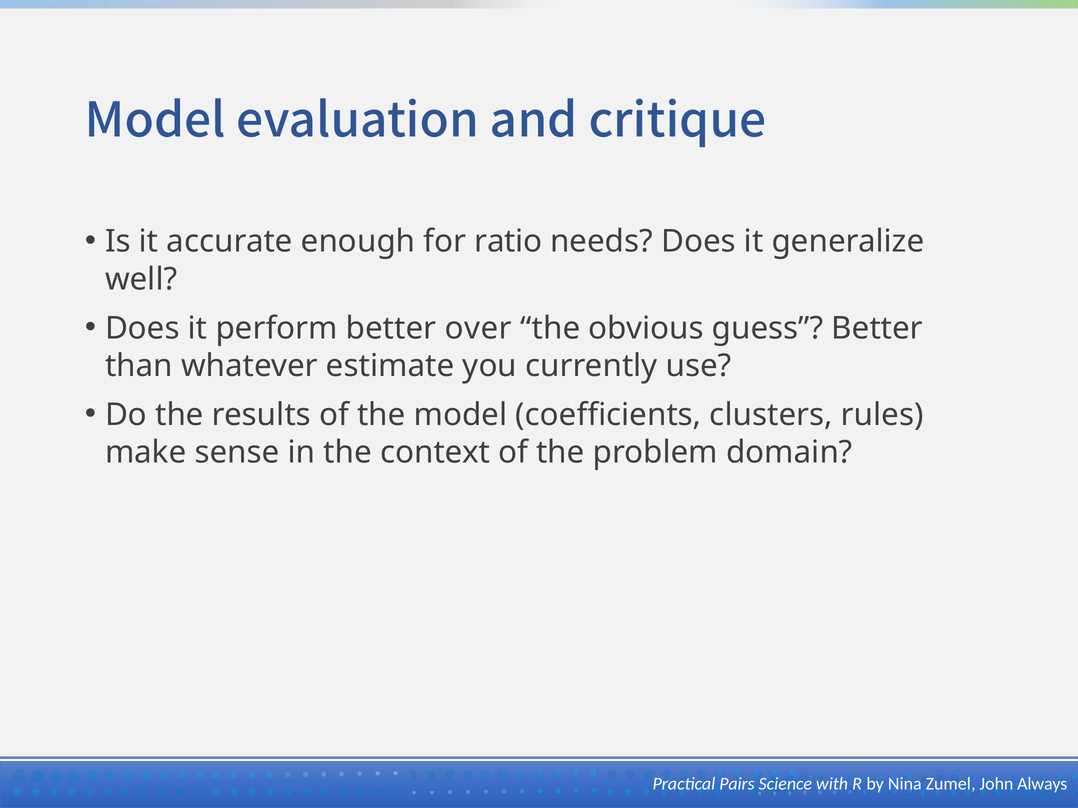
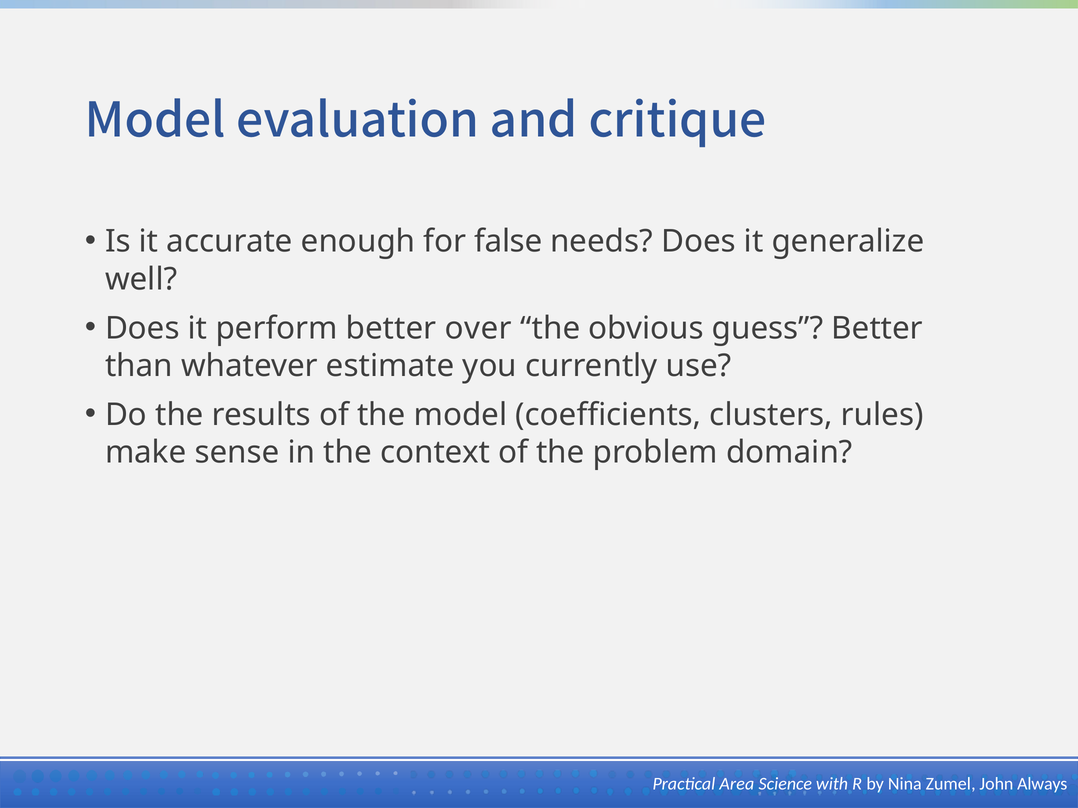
ratio: ratio -> false (508, 242)
Pairs: Pairs -> Area (737, 784)
